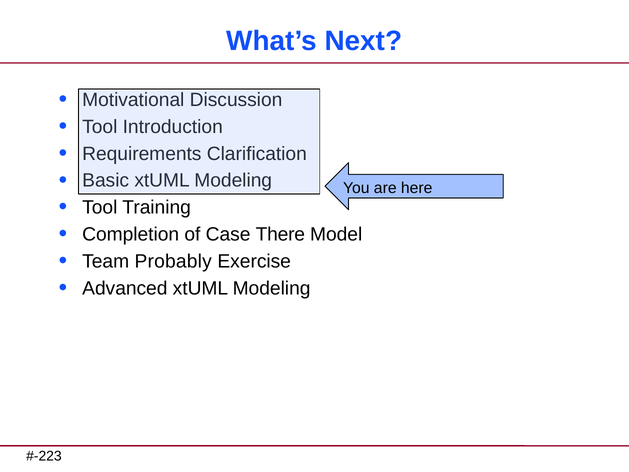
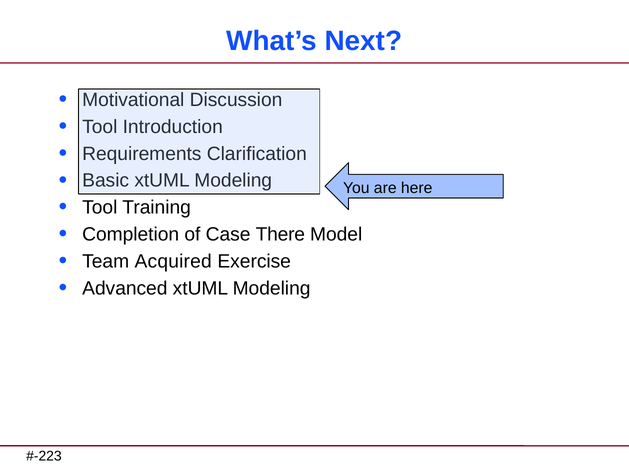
Probably: Probably -> Acquired (173, 261)
